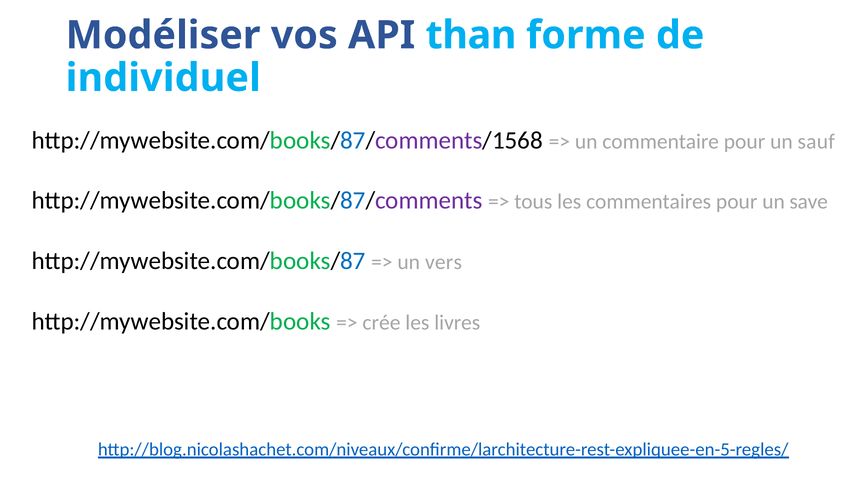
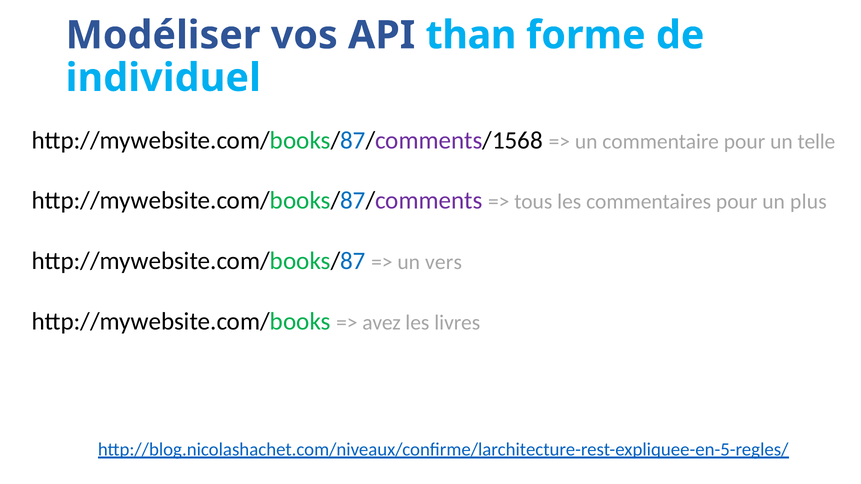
sauf: sauf -> telle (816, 142)
save: save -> plus (808, 202)
crée: crée -> avez (382, 323)
